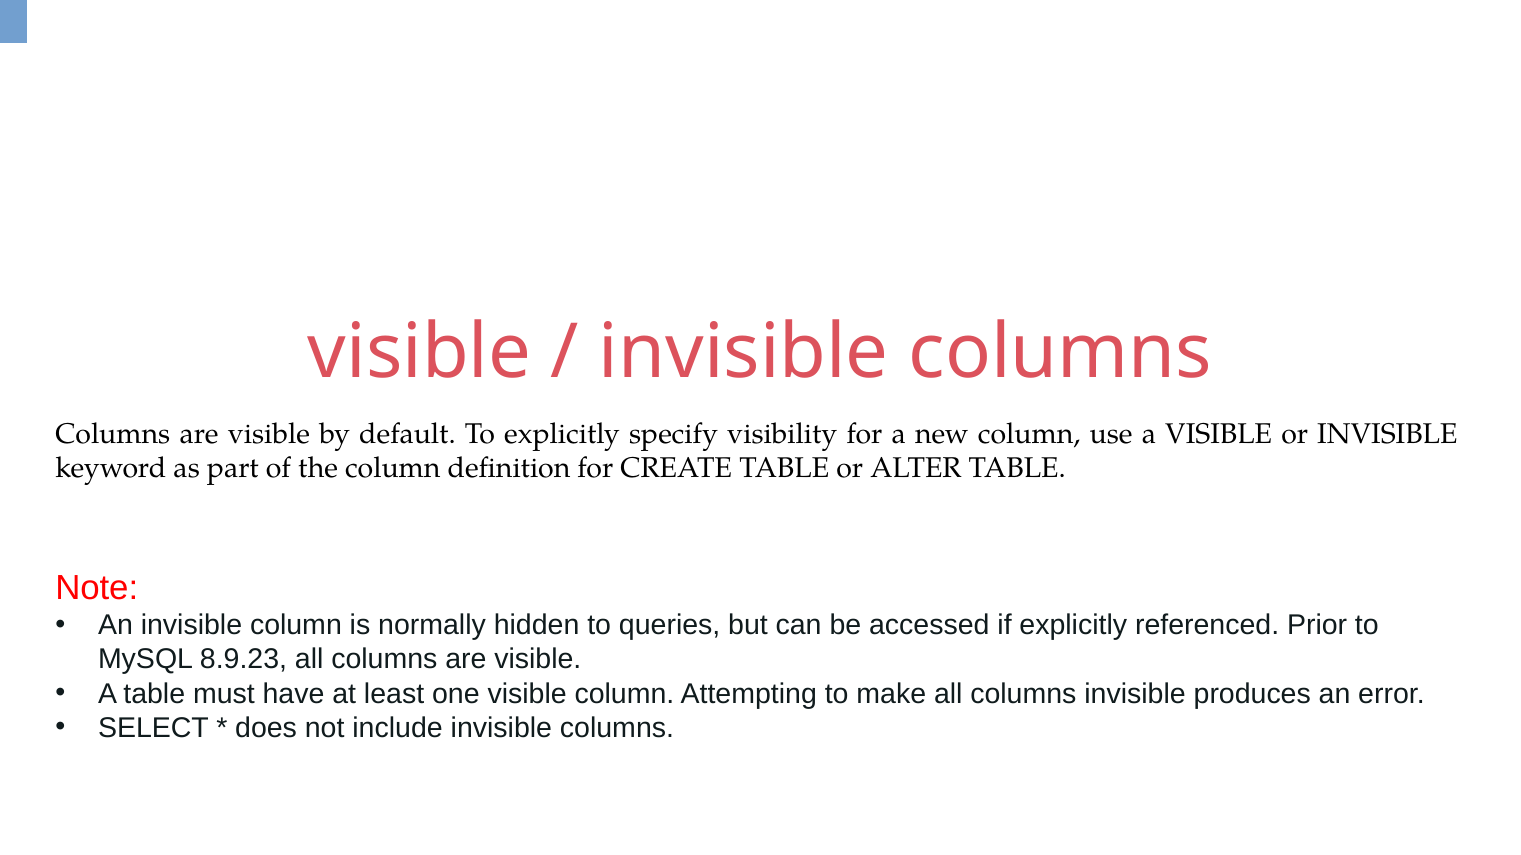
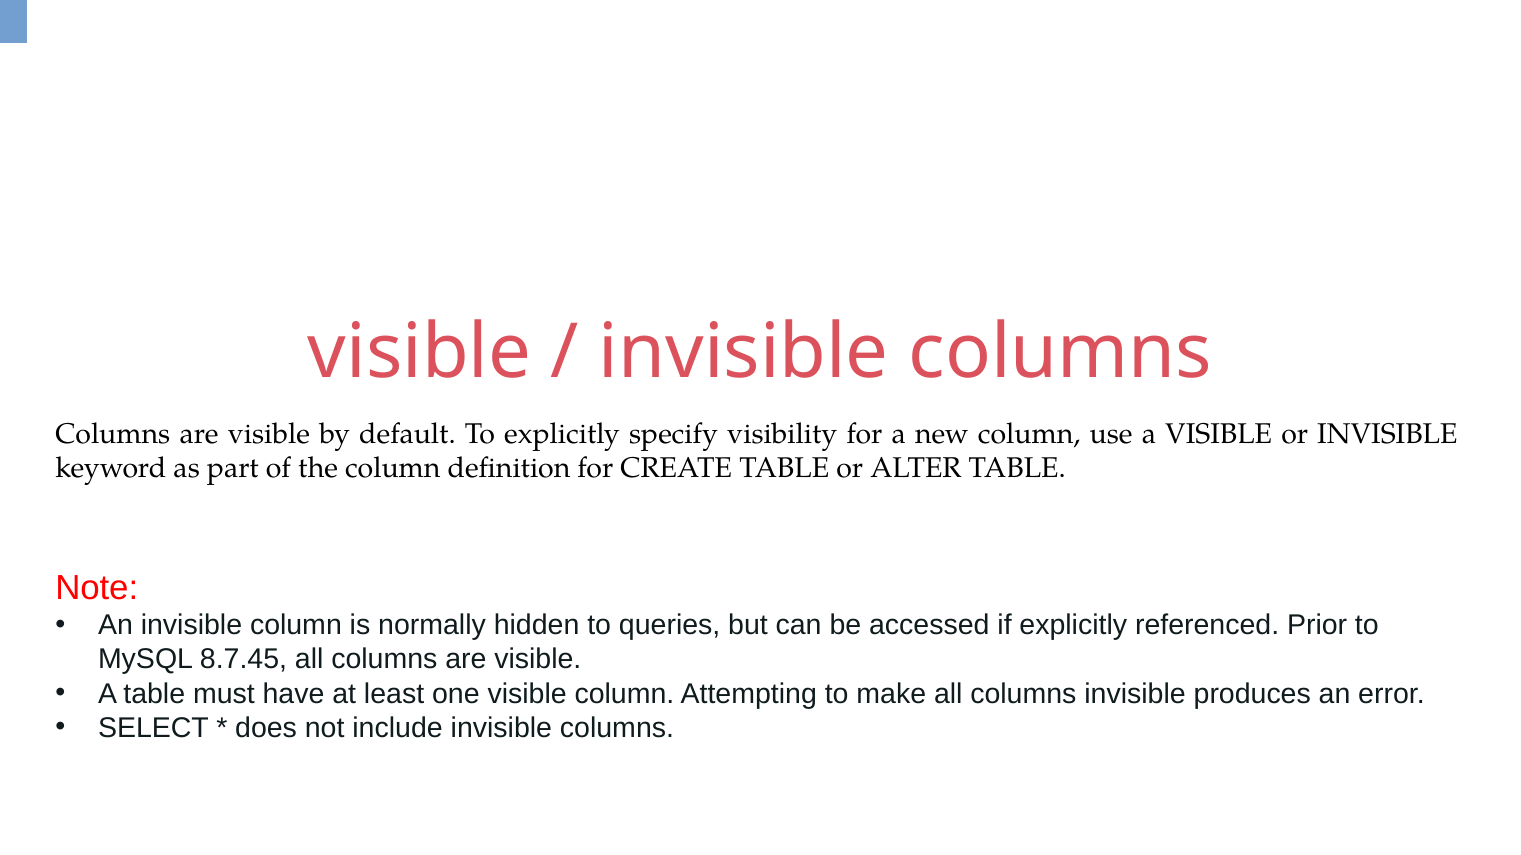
8.9.23: 8.9.23 -> 8.7.45 (243, 660)
